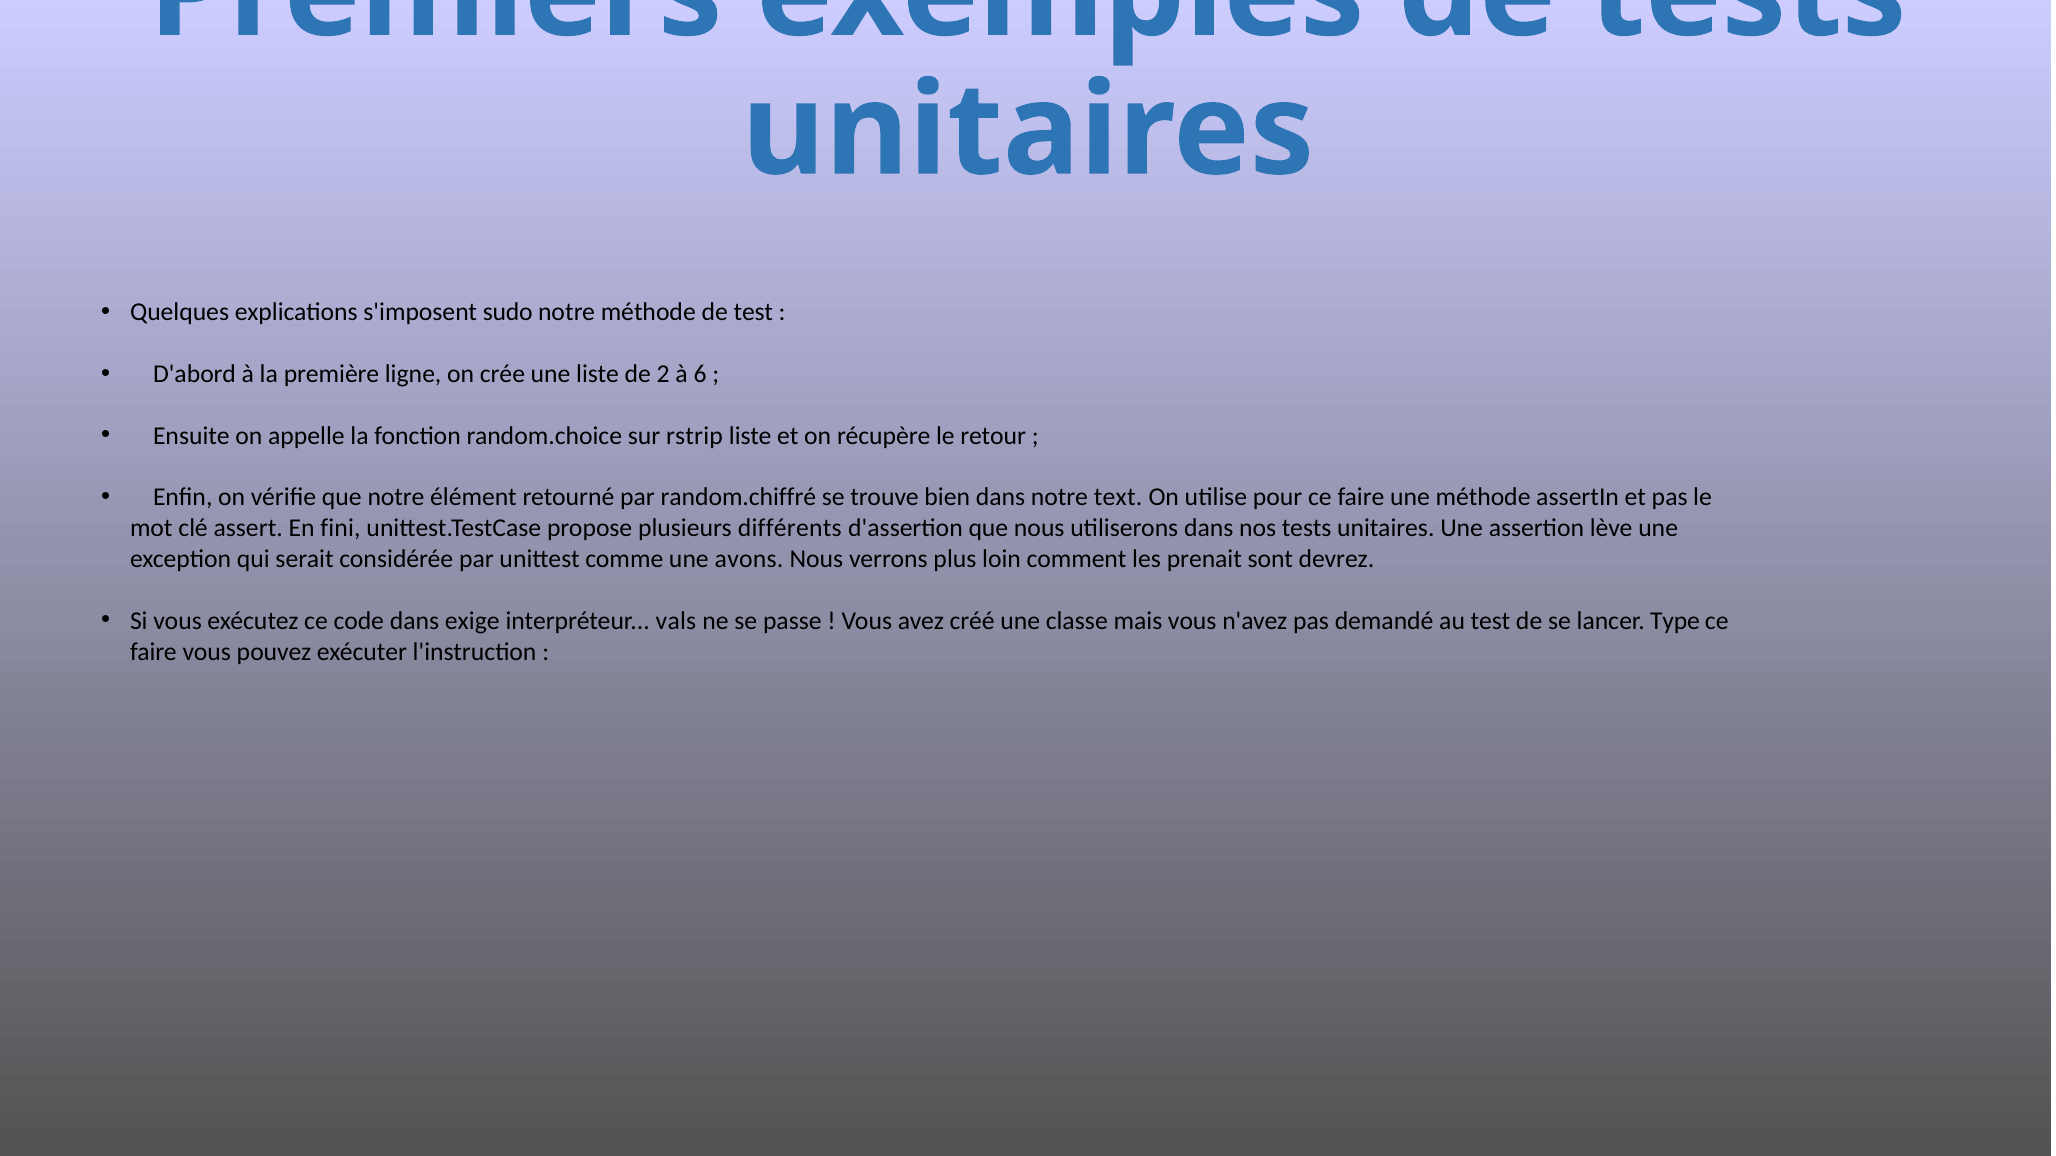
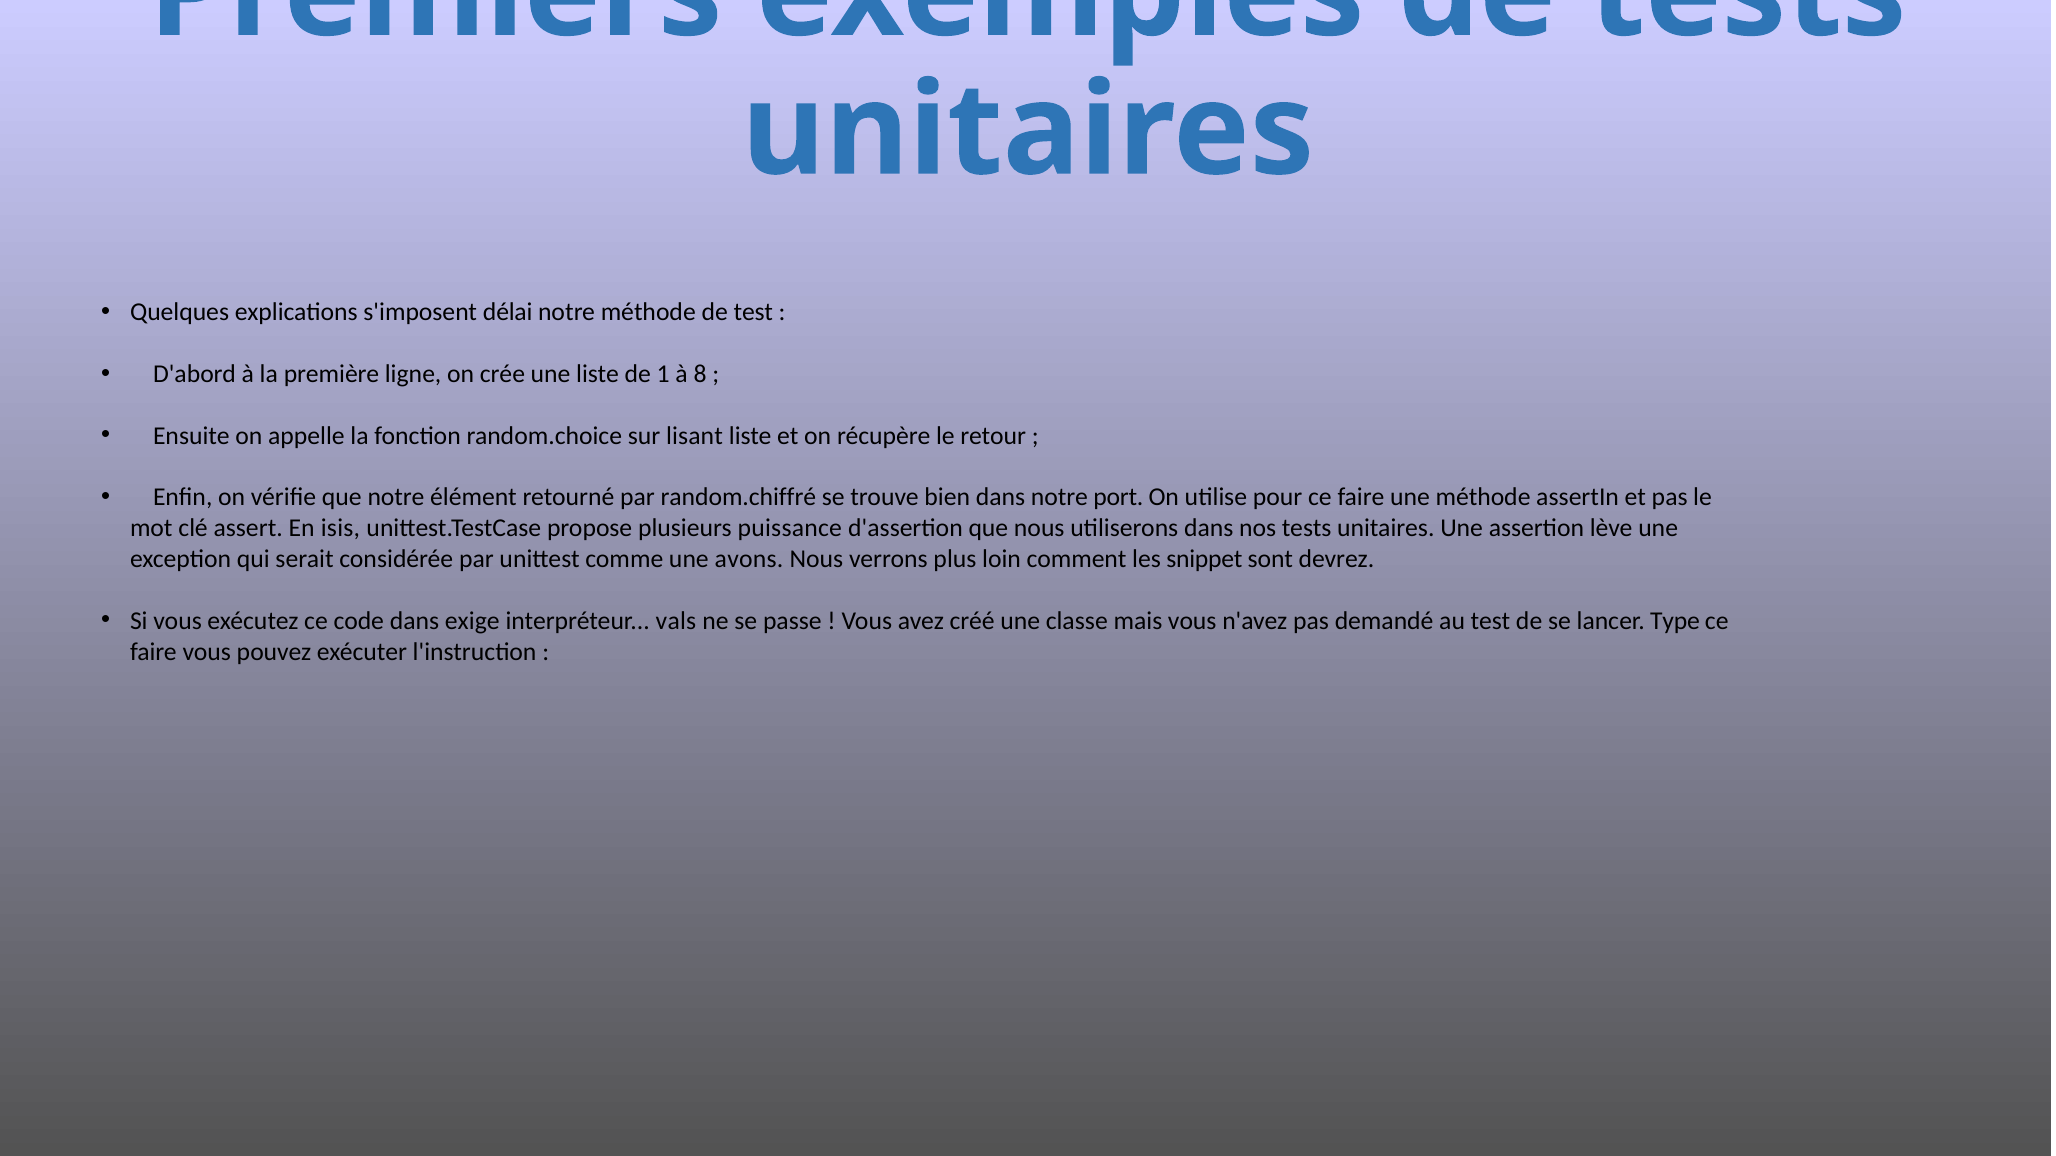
sudo: sudo -> délai (508, 313)
2: 2 -> 1 (663, 374)
6: 6 -> 8 (700, 374)
rstrip: rstrip -> lisant (694, 436)
text: text -> port (1118, 498)
fini: fini -> isis (340, 528)
différents: différents -> puissance (790, 528)
prenait: prenait -> snippet (1204, 559)
